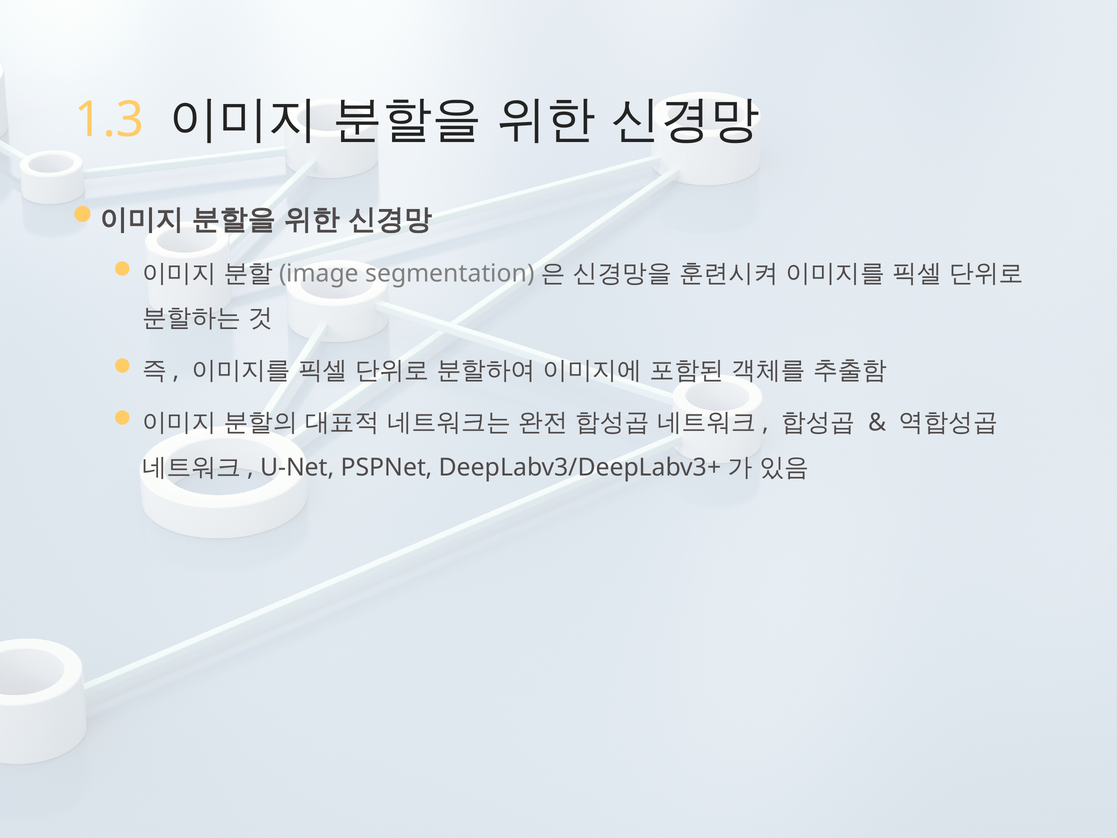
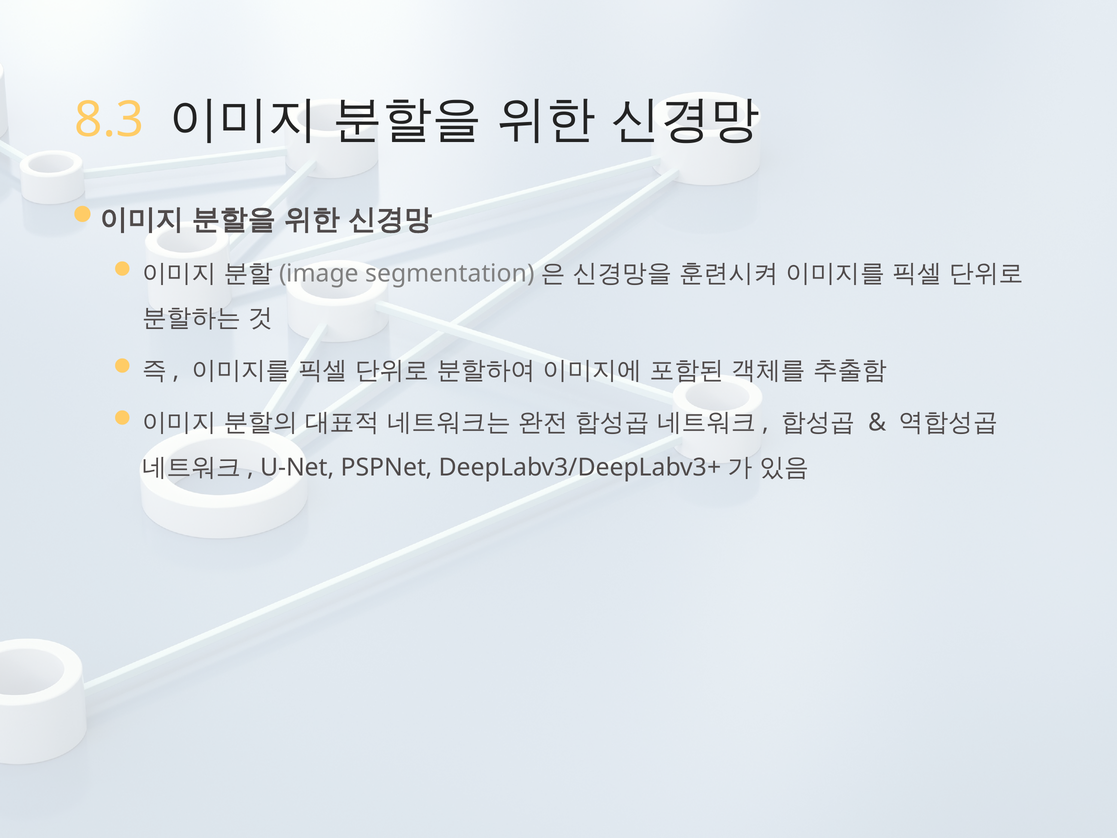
1.3: 1.3 -> 8.3 (109, 120)
